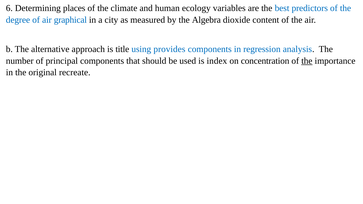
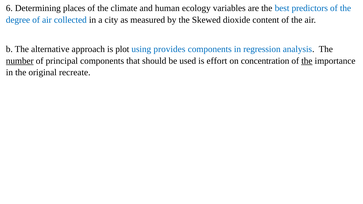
graphical: graphical -> collected (70, 20)
Algebra: Algebra -> Skewed (206, 20)
title: title -> plot (122, 49)
number underline: none -> present (20, 61)
index: index -> effort (217, 61)
